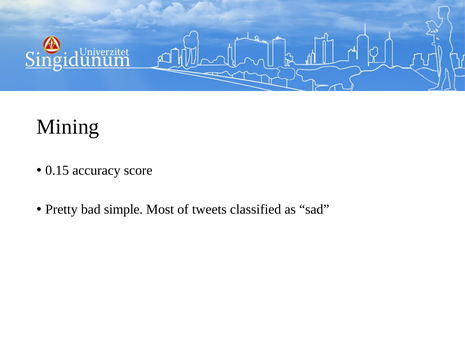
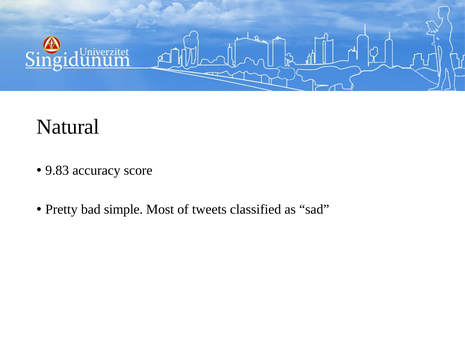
Mining: Mining -> Natural (68, 127)
0.15: 0.15 -> 9.83 (57, 170)
